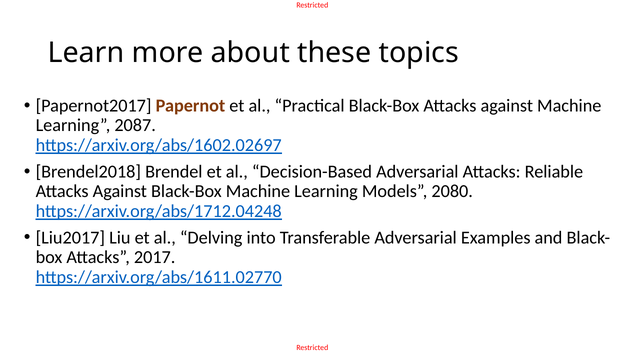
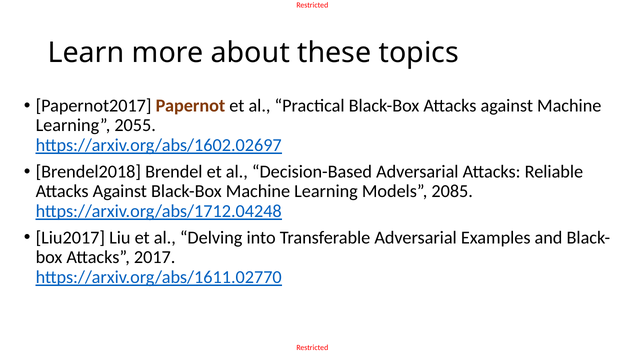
2087: 2087 -> 2055 (135, 125)
2080: 2080 -> 2085 (452, 191)
